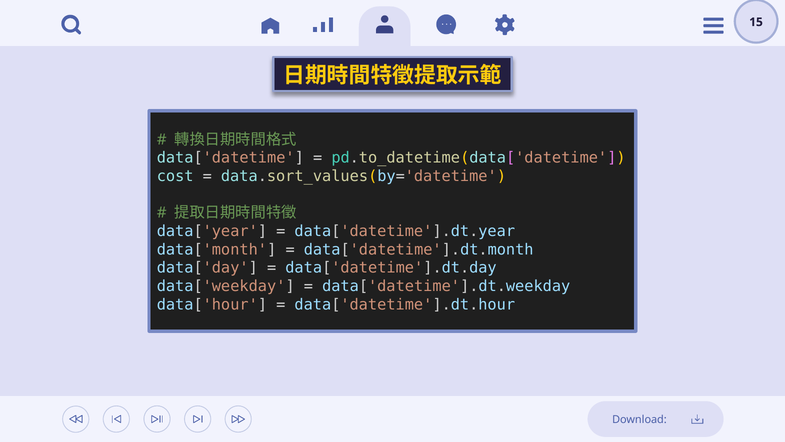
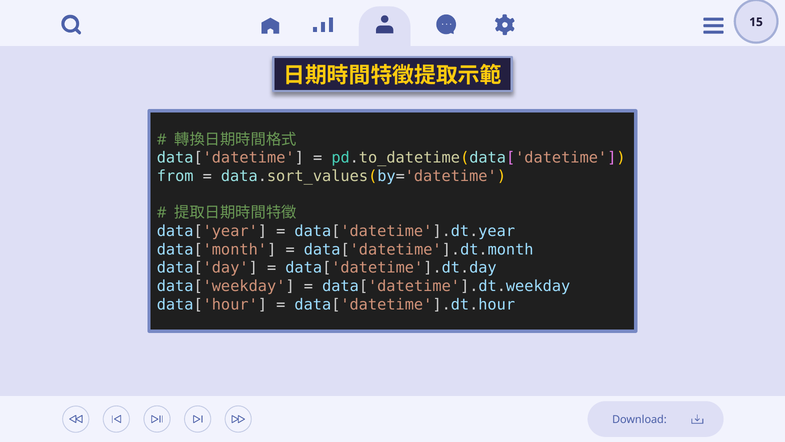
cost: cost -> from (175, 176)
